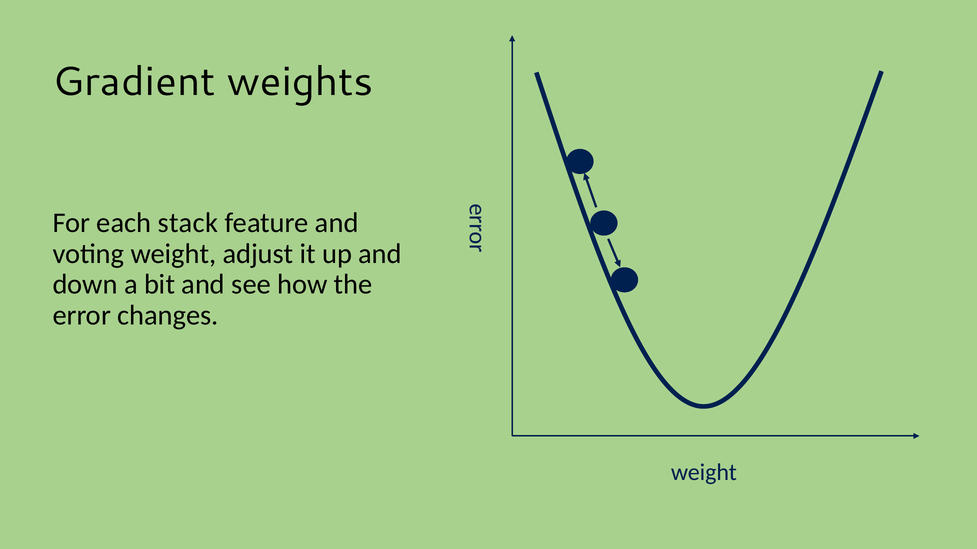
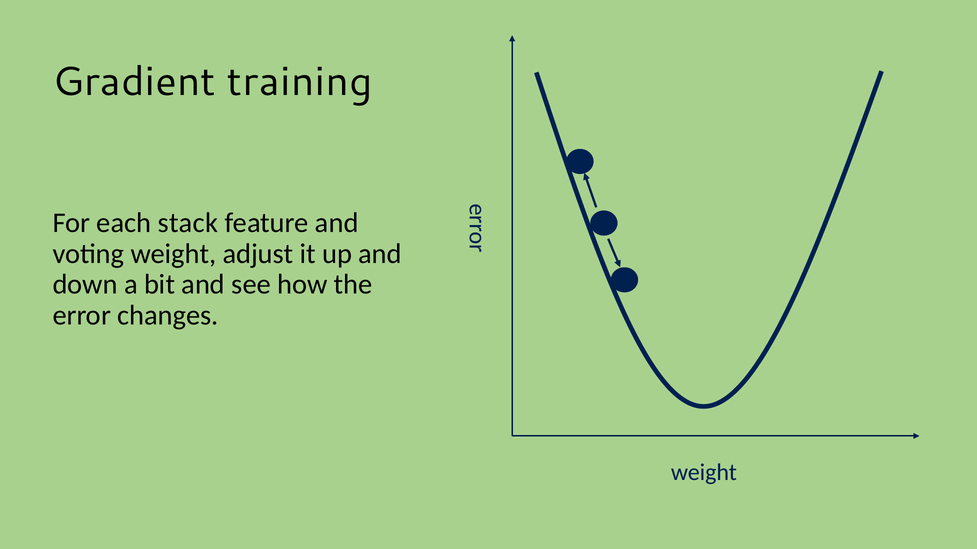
weights: weights -> training (300, 82)
